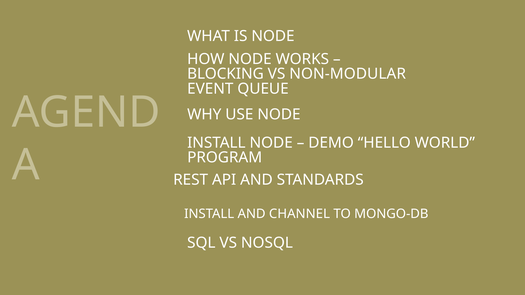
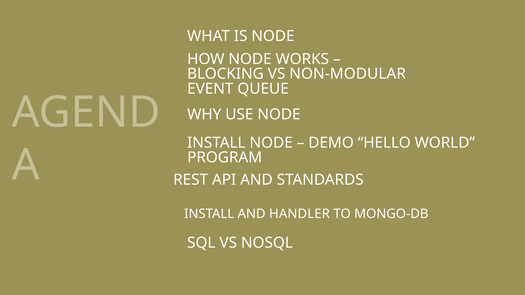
CHANNEL: CHANNEL -> HANDLER (299, 214)
